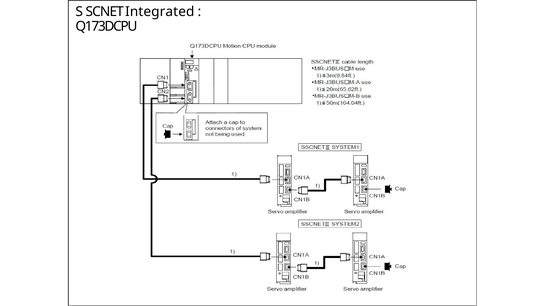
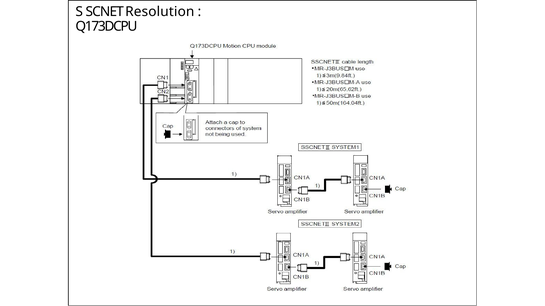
Integrated: Integrated -> Resolution (160, 12)
